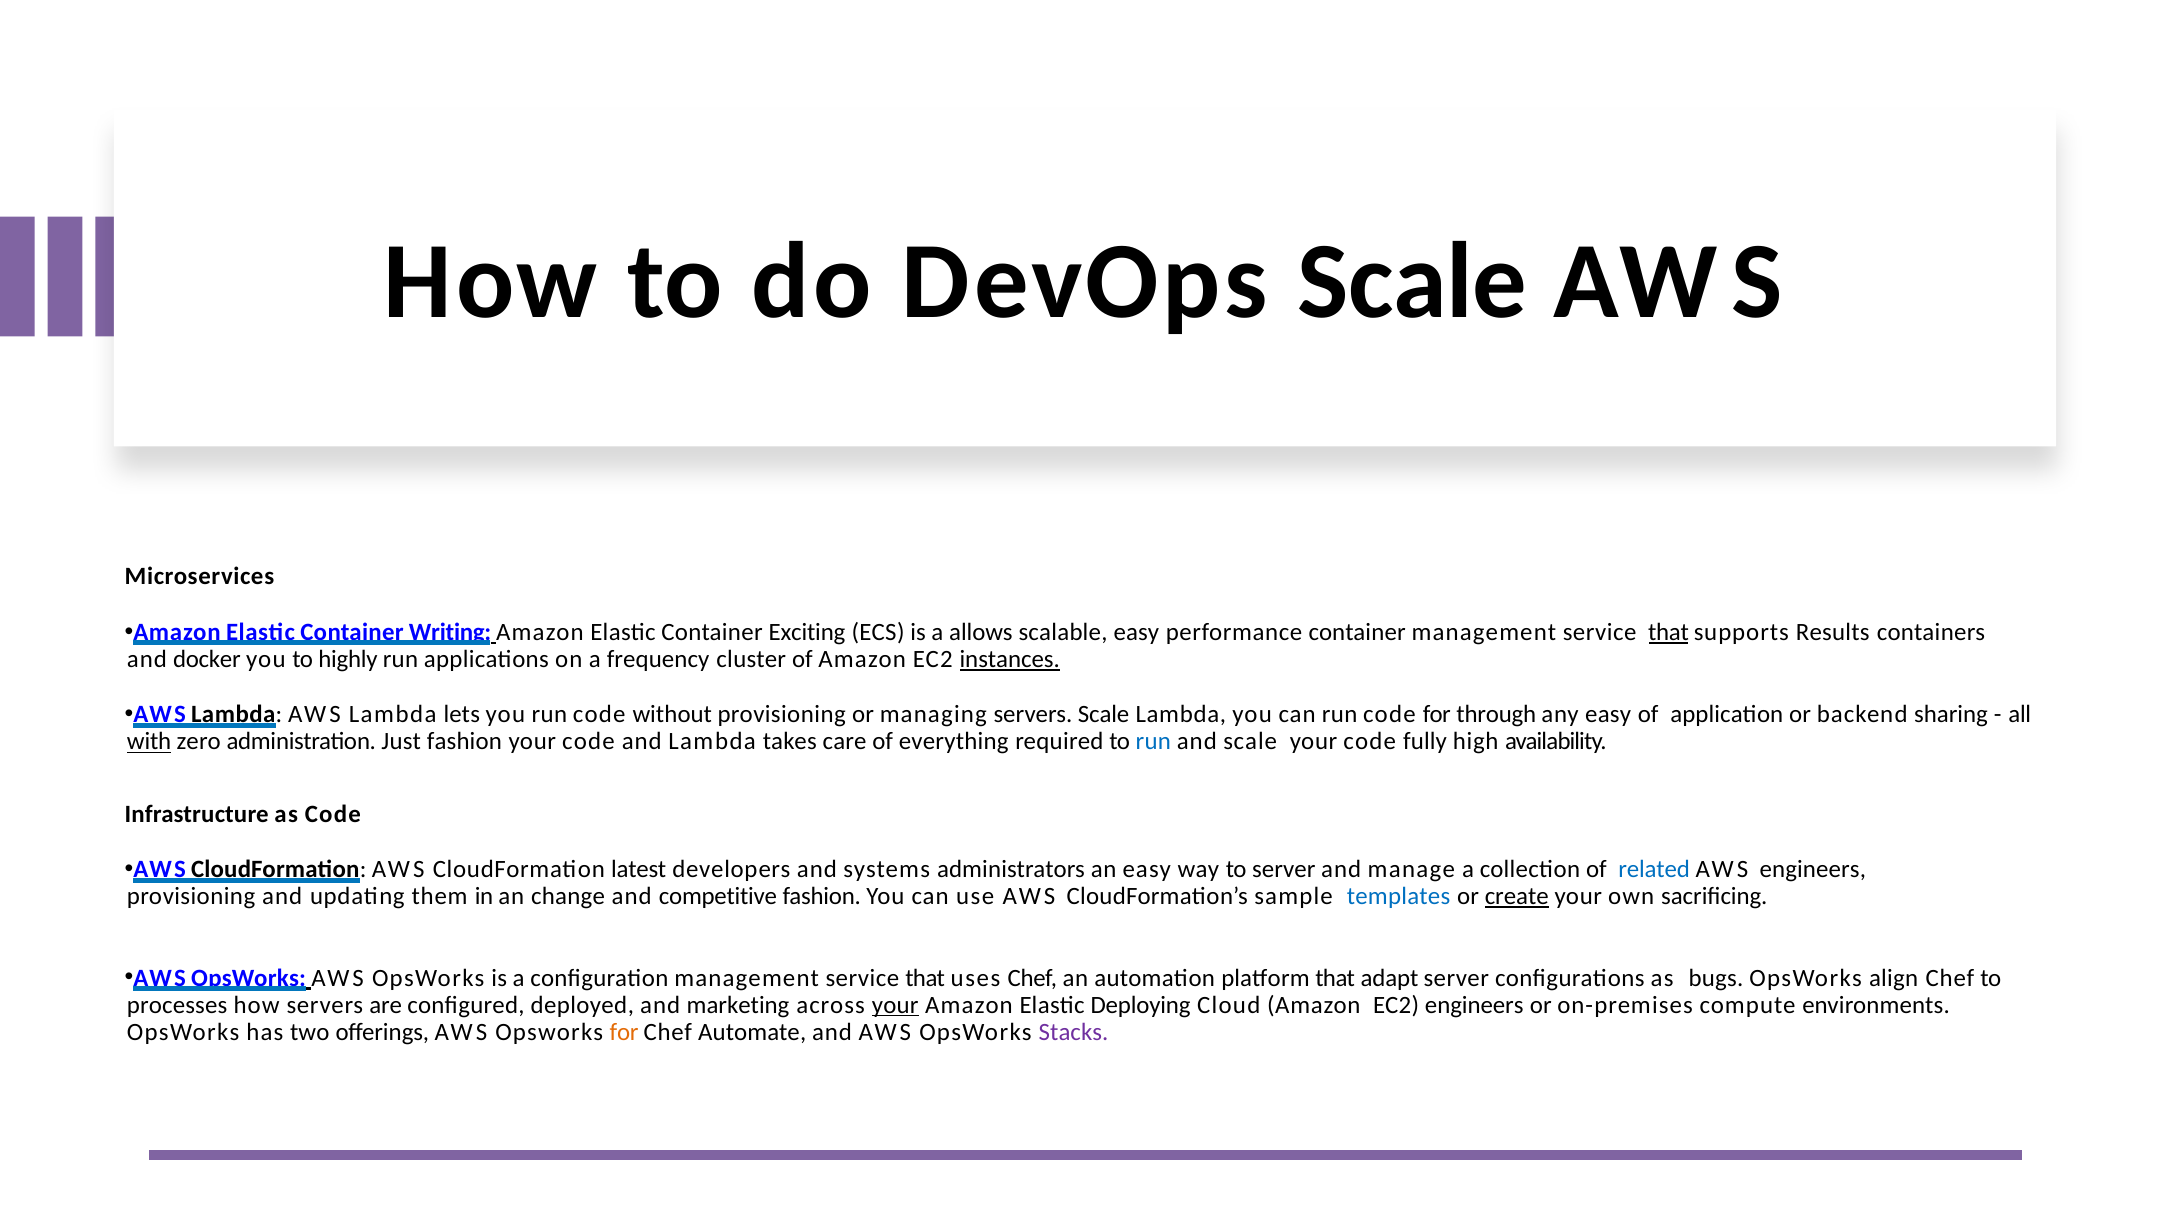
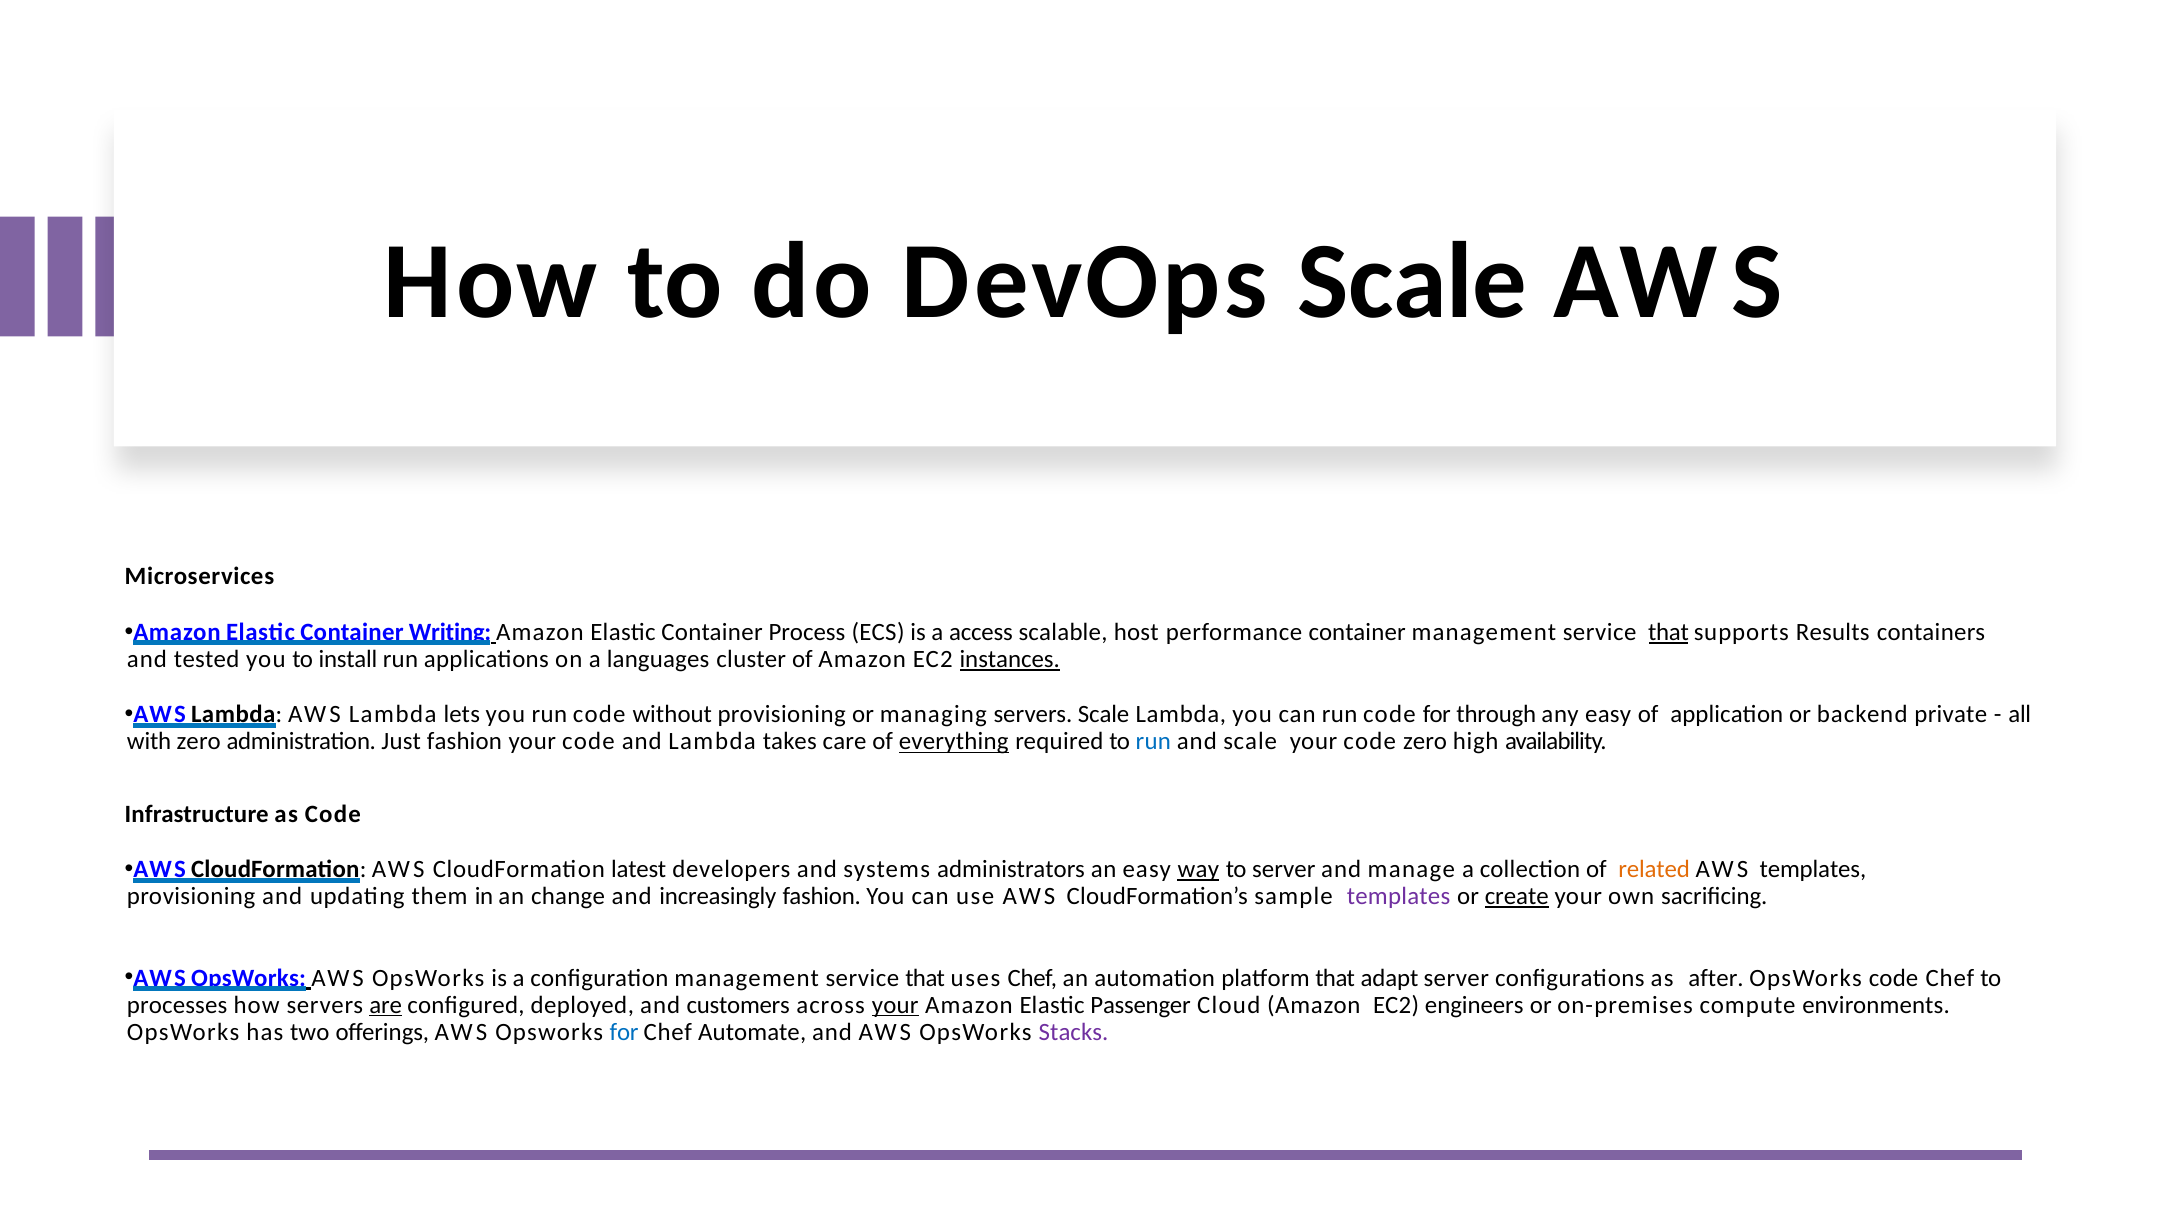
Exciting: Exciting -> Process (807, 632)
allows: allows -> access (981, 632)
scalable easy: easy -> host (1136, 632)
docker: docker -> tested (207, 659)
highly: highly -> install (348, 659)
frequency: frequency -> languages (658, 659)
sharing: sharing -> private (1951, 715)
with underline: present -> none (149, 742)
everything underline: none -> present (954, 742)
code fully: fully -> zero (1425, 742)
way underline: none -> present (1198, 870)
related colour: blue -> orange (1654, 870)
AWS engineers: engineers -> templates (1813, 870)
competitive: competitive -> increasingly (718, 897)
templates colour: blue -> purple (1399, 897)
bugs: bugs -> after (1716, 978)
OpsWorks align: align -> code (1894, 978)
are underline: none -> present (386, 1005)
marketing: marketing -> customers (738, 1005)
Deploying: Deploying -> Passenger (1141, 1005)
for colour: orange -> blue (624, 1032)
